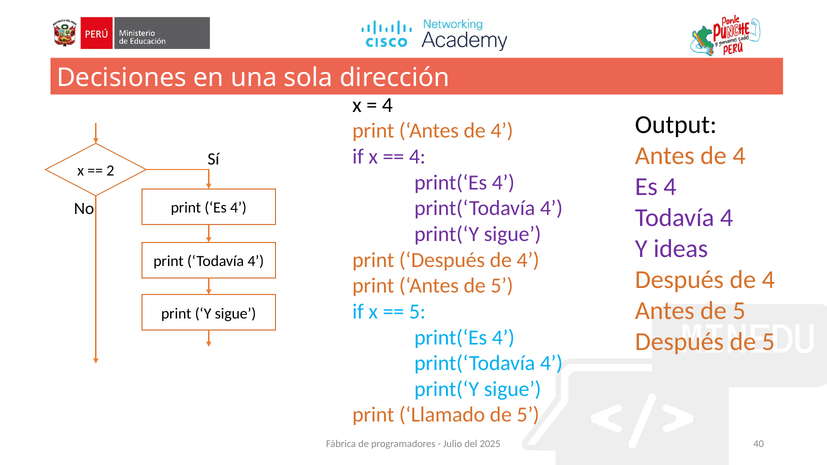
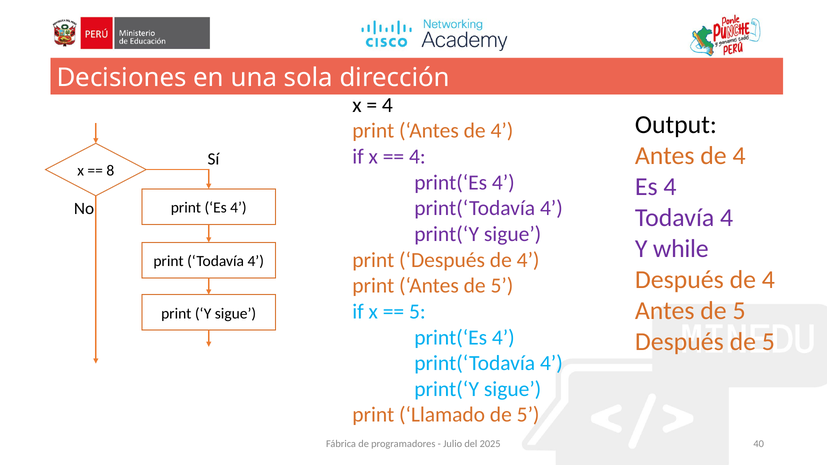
2: 2 -> 8 (110, 171)
ideas: ideas -> while (681, 249)
